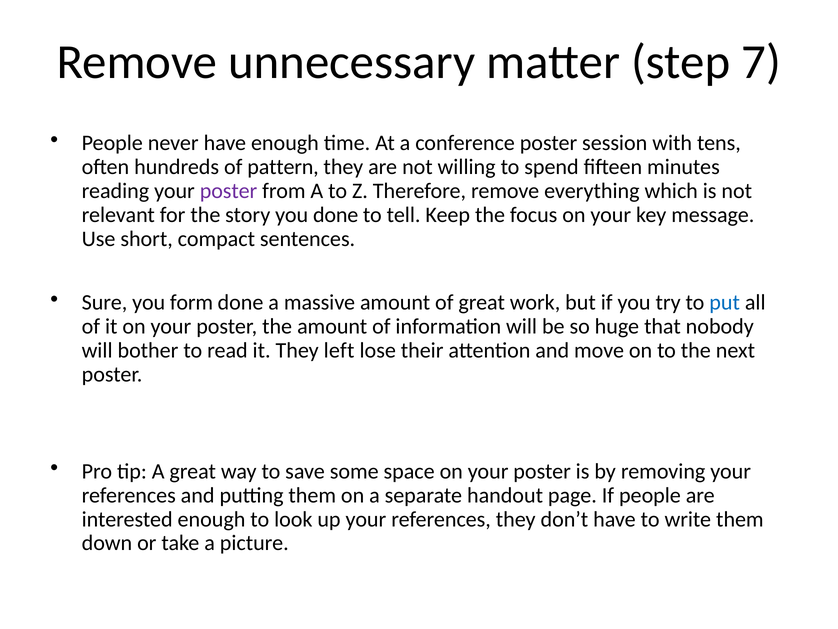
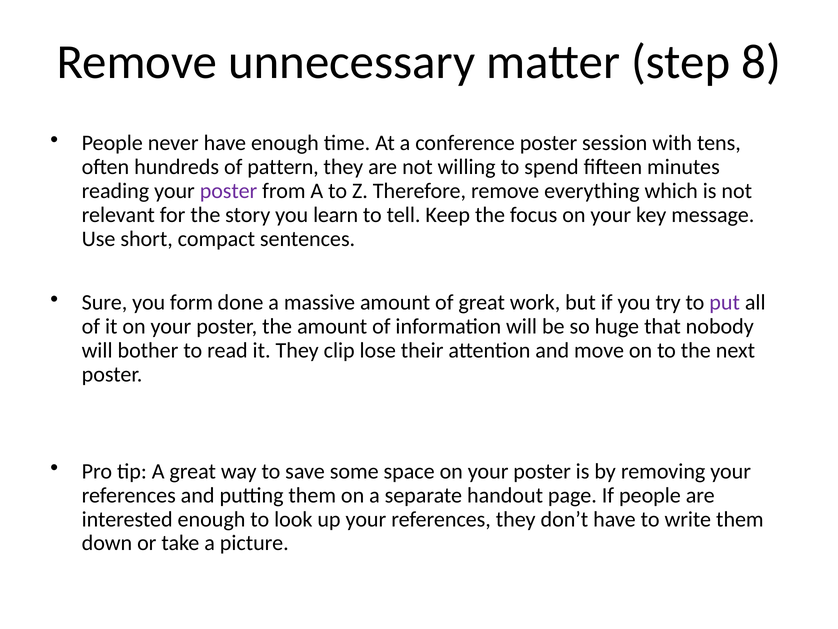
7: 7 -> 8 (761, 62)
you done: done -> learn (336, 215)
put colour: blue -> purple (725, 302)
left: left -> clip (339, 350)
